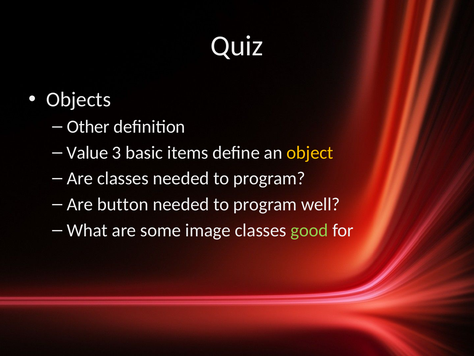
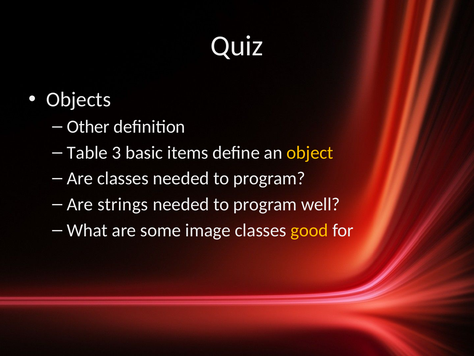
Value: Value -> Table (87, 152)
button: button -> strings (123, 204)
good colour: light green -> yellow (309, 230)
